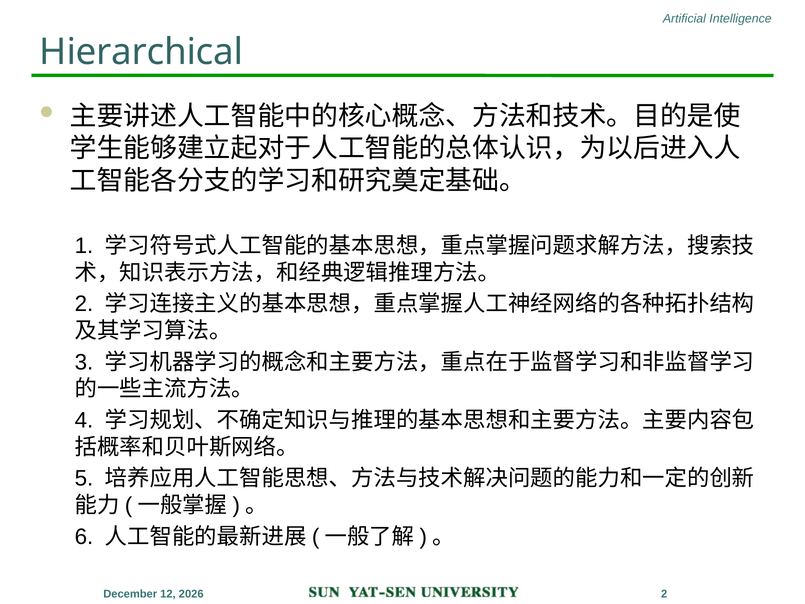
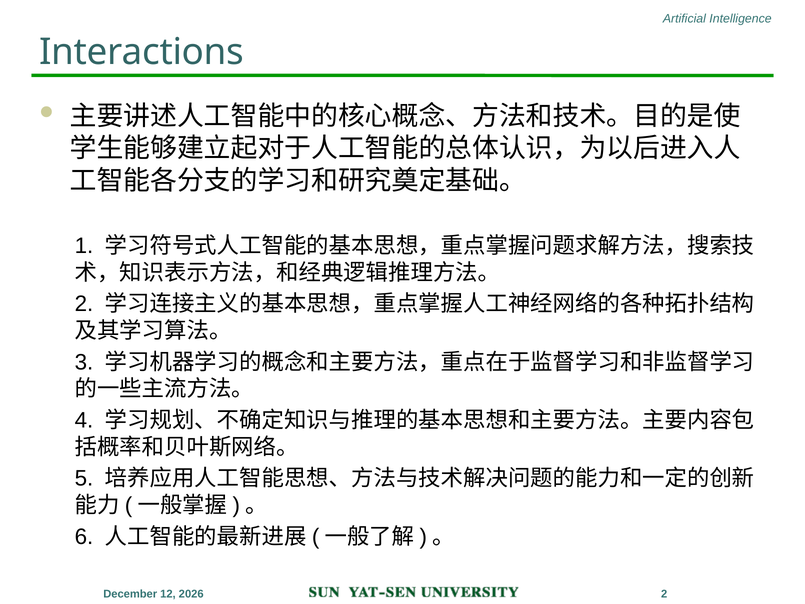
Hierarchical: Hierarchical -> Interactions (141, 52)
